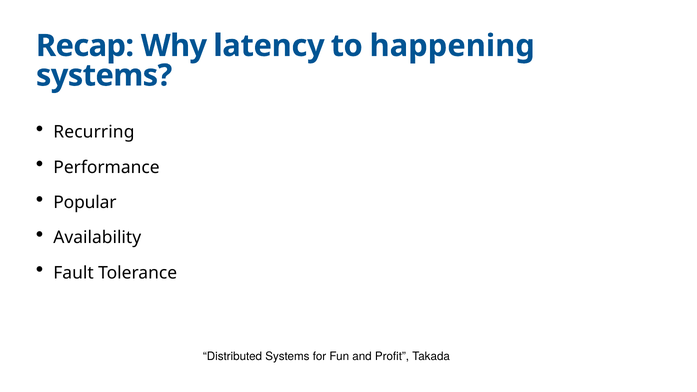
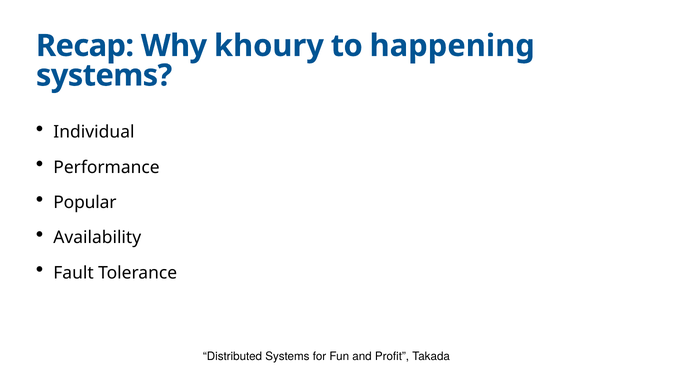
latency: latency -> khoury (269, 46)
Recurring: Recurring -> Individual (94, 132)
